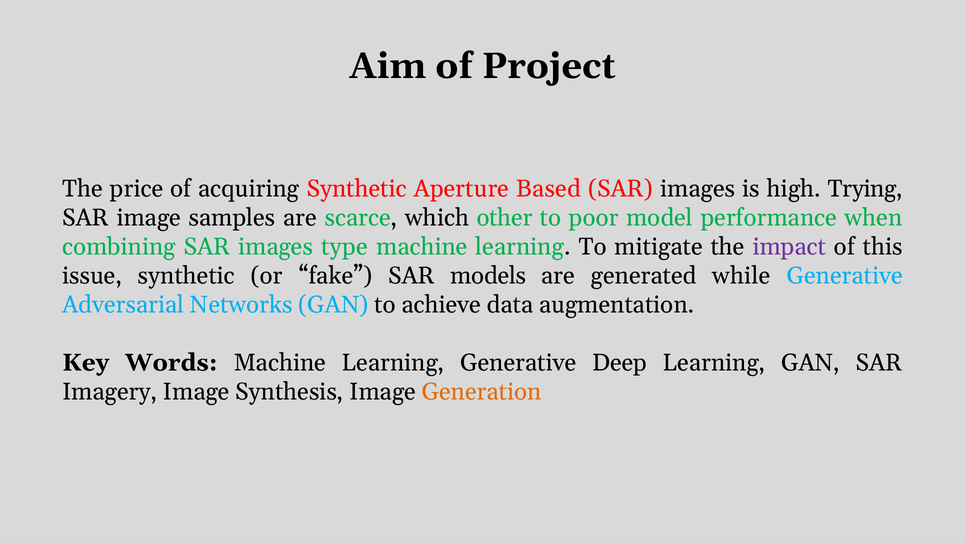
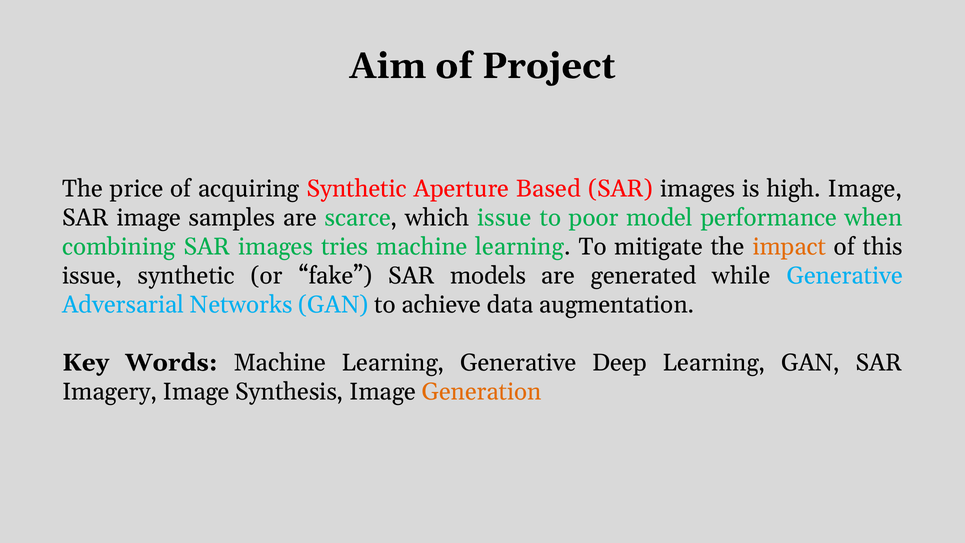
high Trying: Trying -> Image (865, 189)
which other: other -> issue (504, 218)
type: type -> tries (345, 247)
impact colour: purple -> orange (789, 247)
